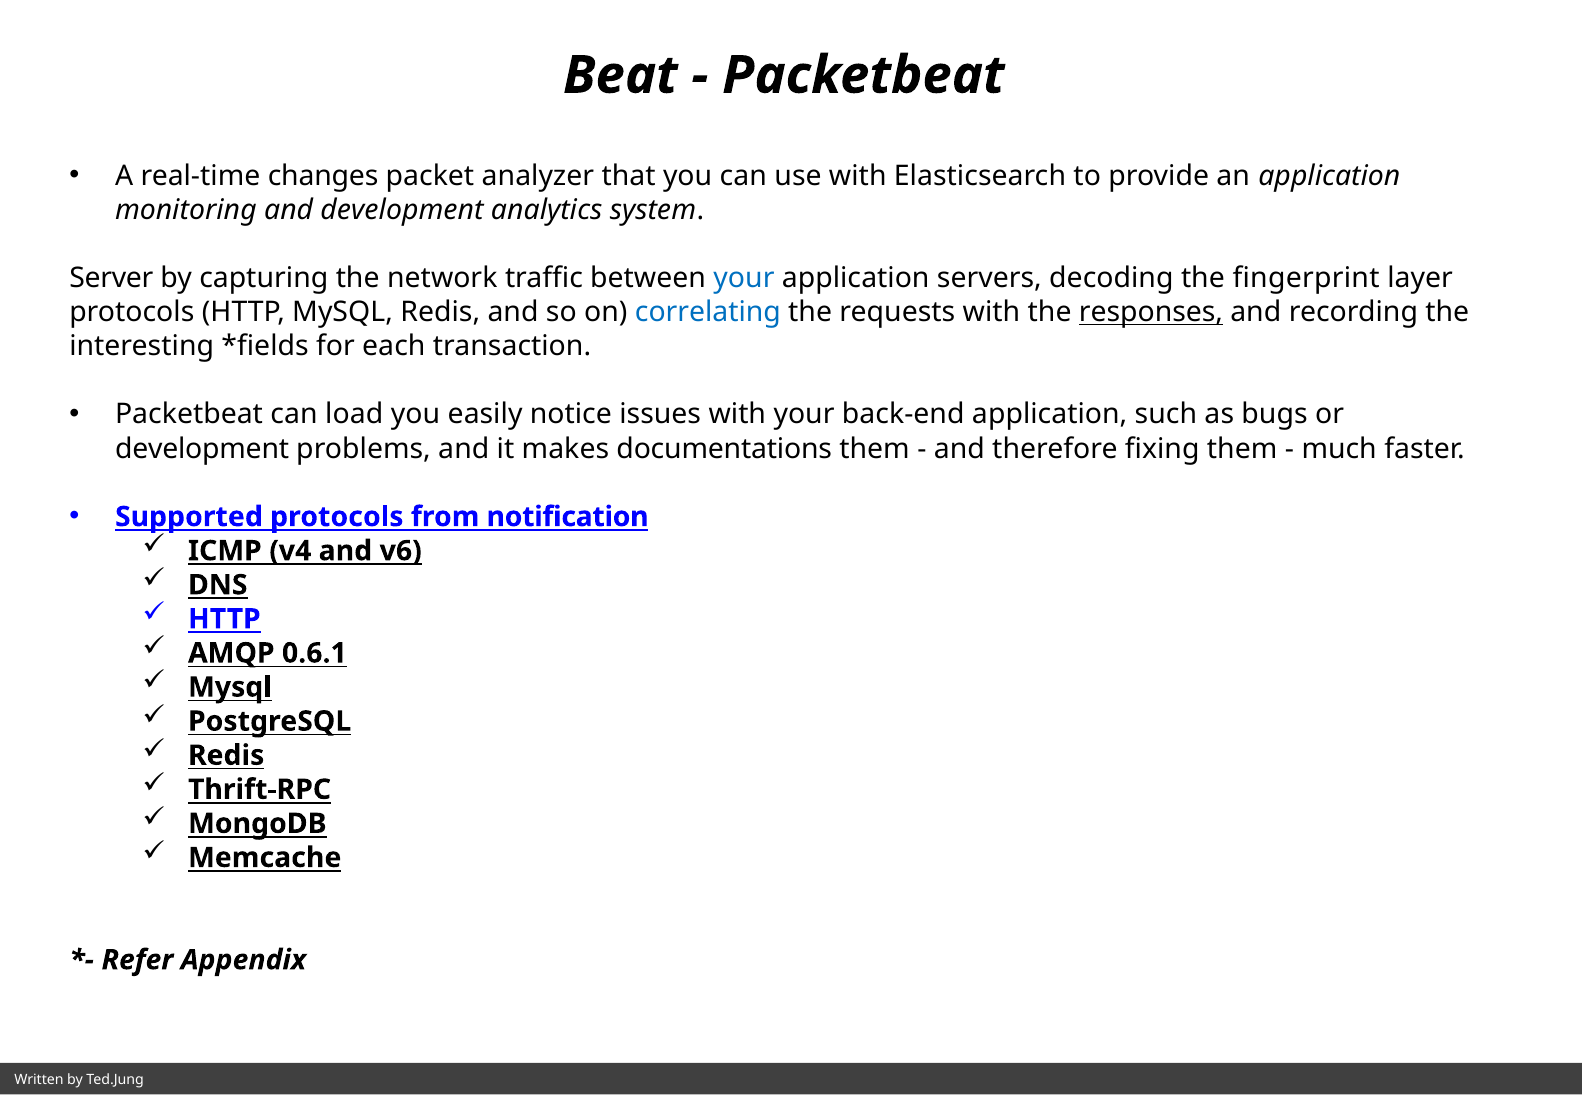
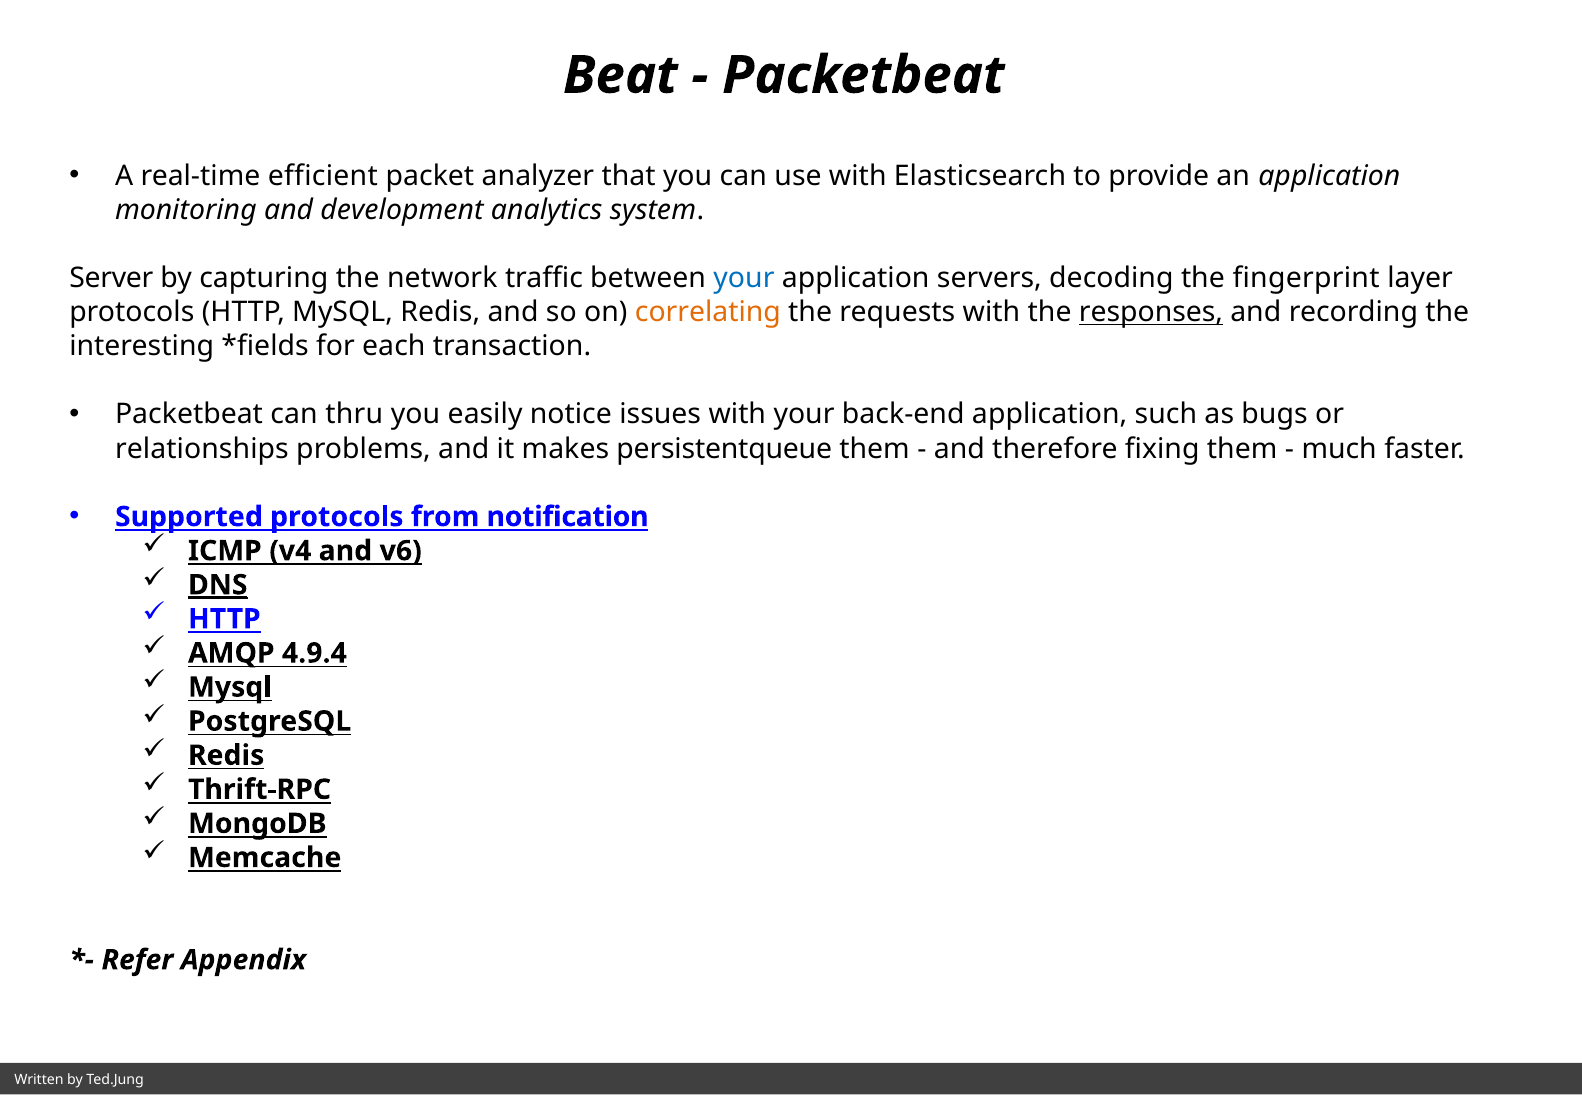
changes: changes -> efficient (323, 176)
correlating colour: blue -> orange (708, 312)
load: load -> thru (354, 415)
development: development -> relationships (202, 449)
documentations: documentations -> persistentqueue (724, 449)
DNS underline: none -> present (218, 585)
0.6.1: 0.6.1 -> 4.9.4 (314, 653)
